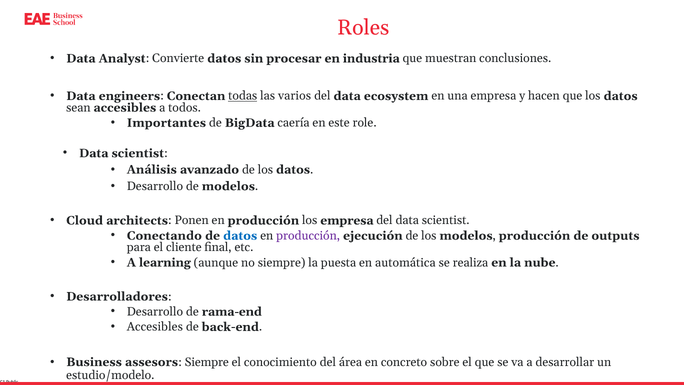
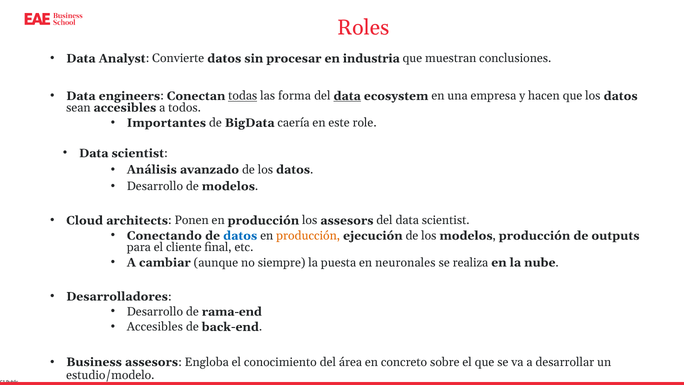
varios: varios -> forma (295, 96)
data underline: none -> present (347, 96)
los empresa: empresa -> assesors (347, 220)
producción colour: purple -> orange (308, 236)
learning: learning -> cambiar (165, 262)
automática: automática -> neuronales (405, 262)
assesors Siempre: Siempre -> Engloba (207, 362)
